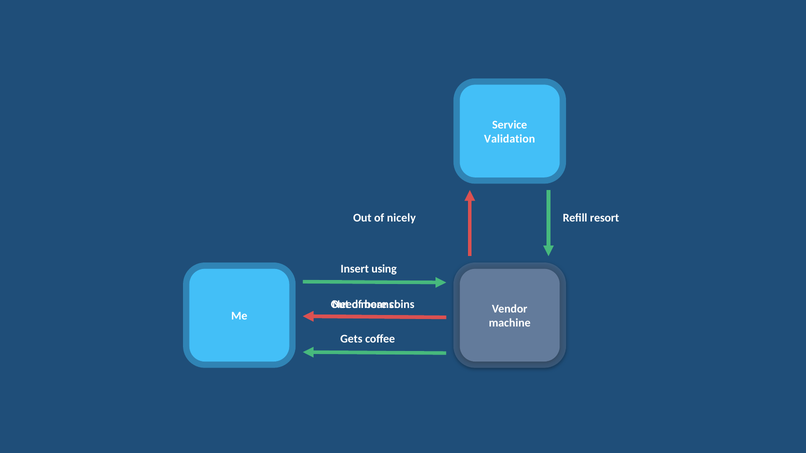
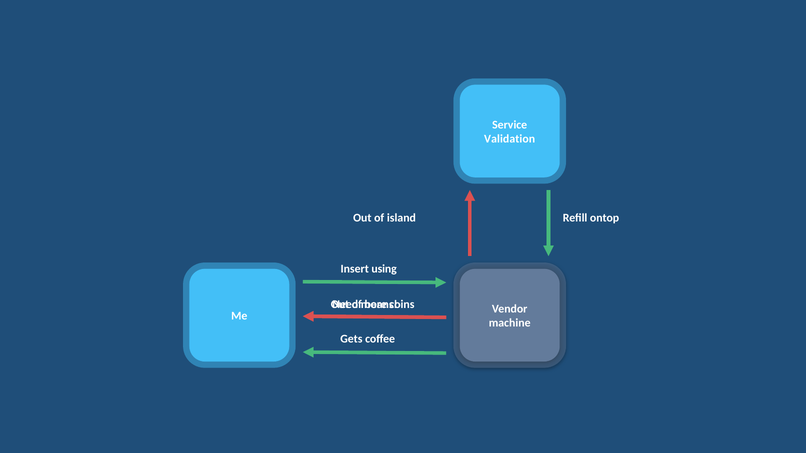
nicely: nicely -> island (401, 218)
resort: resort -> ontop (605, 218)
